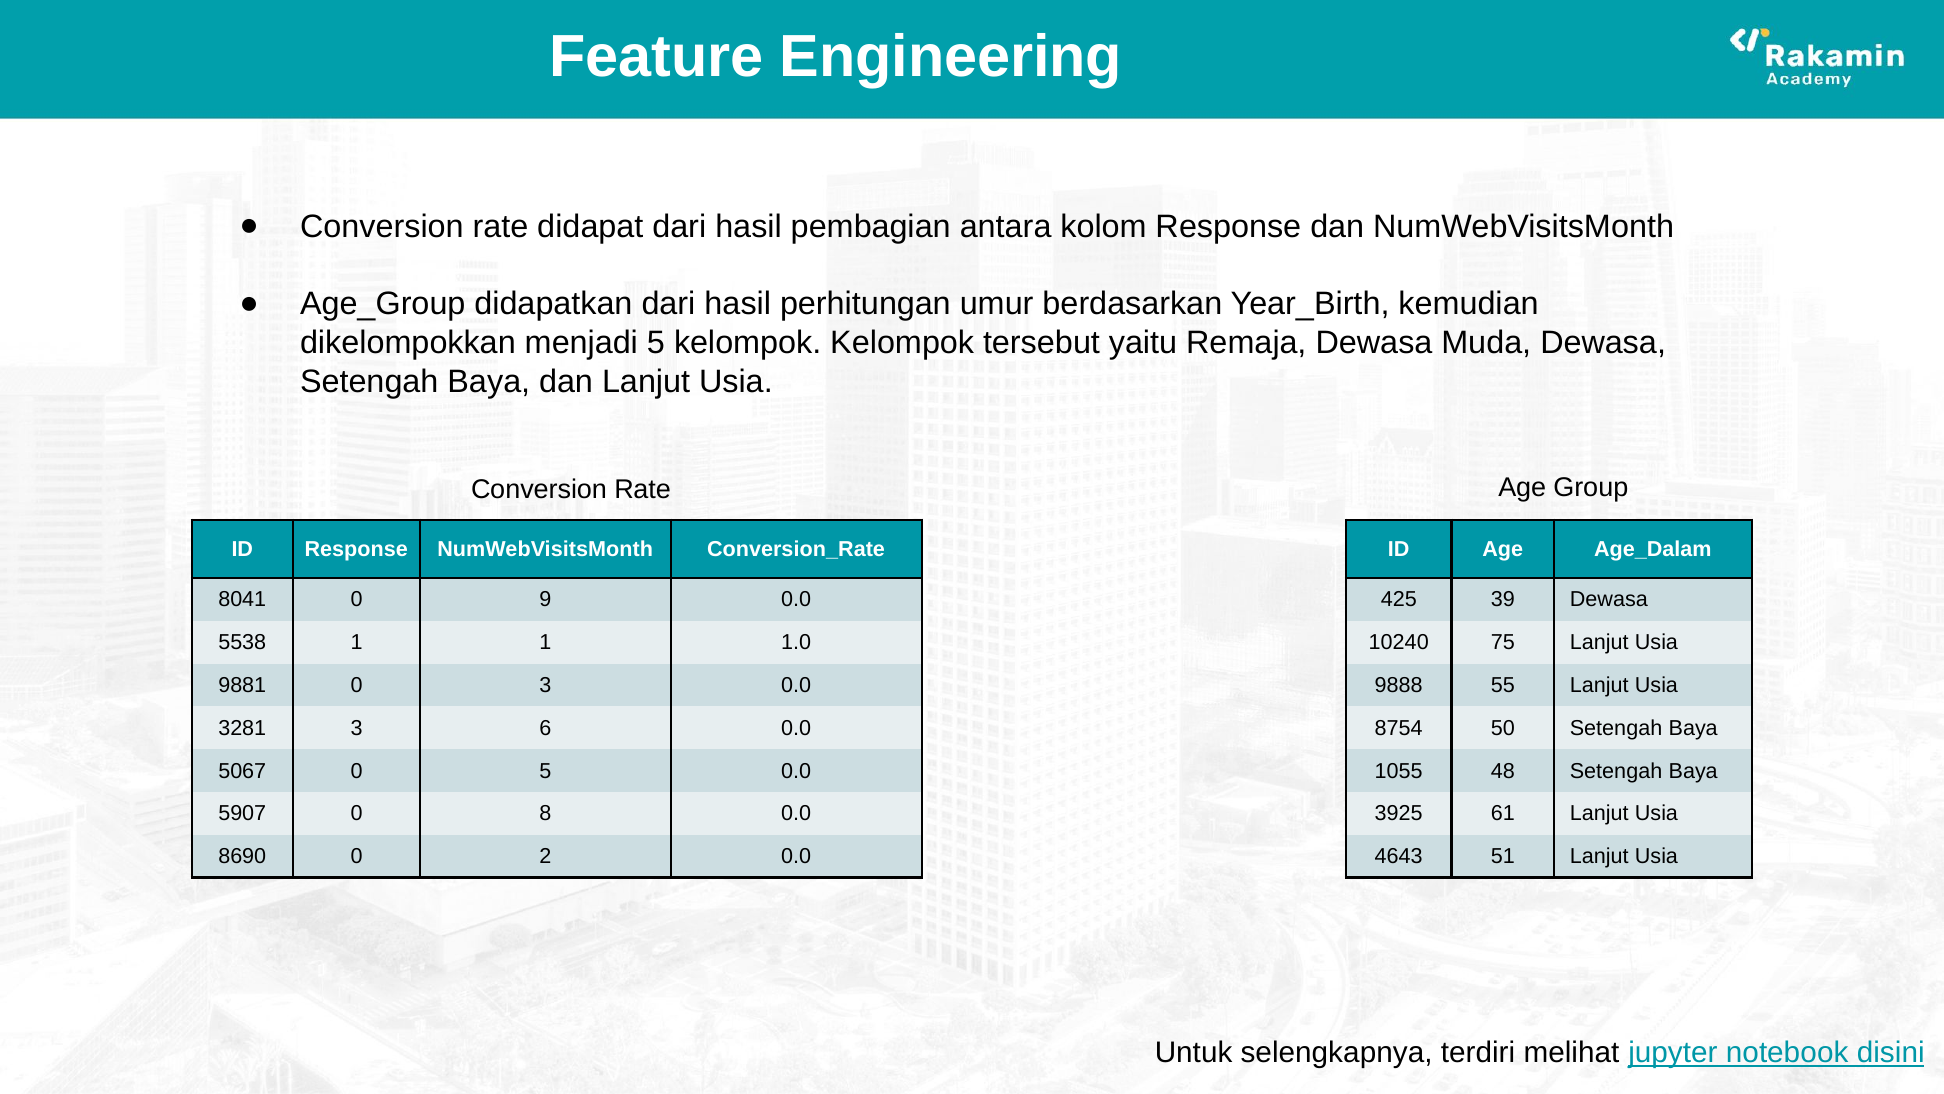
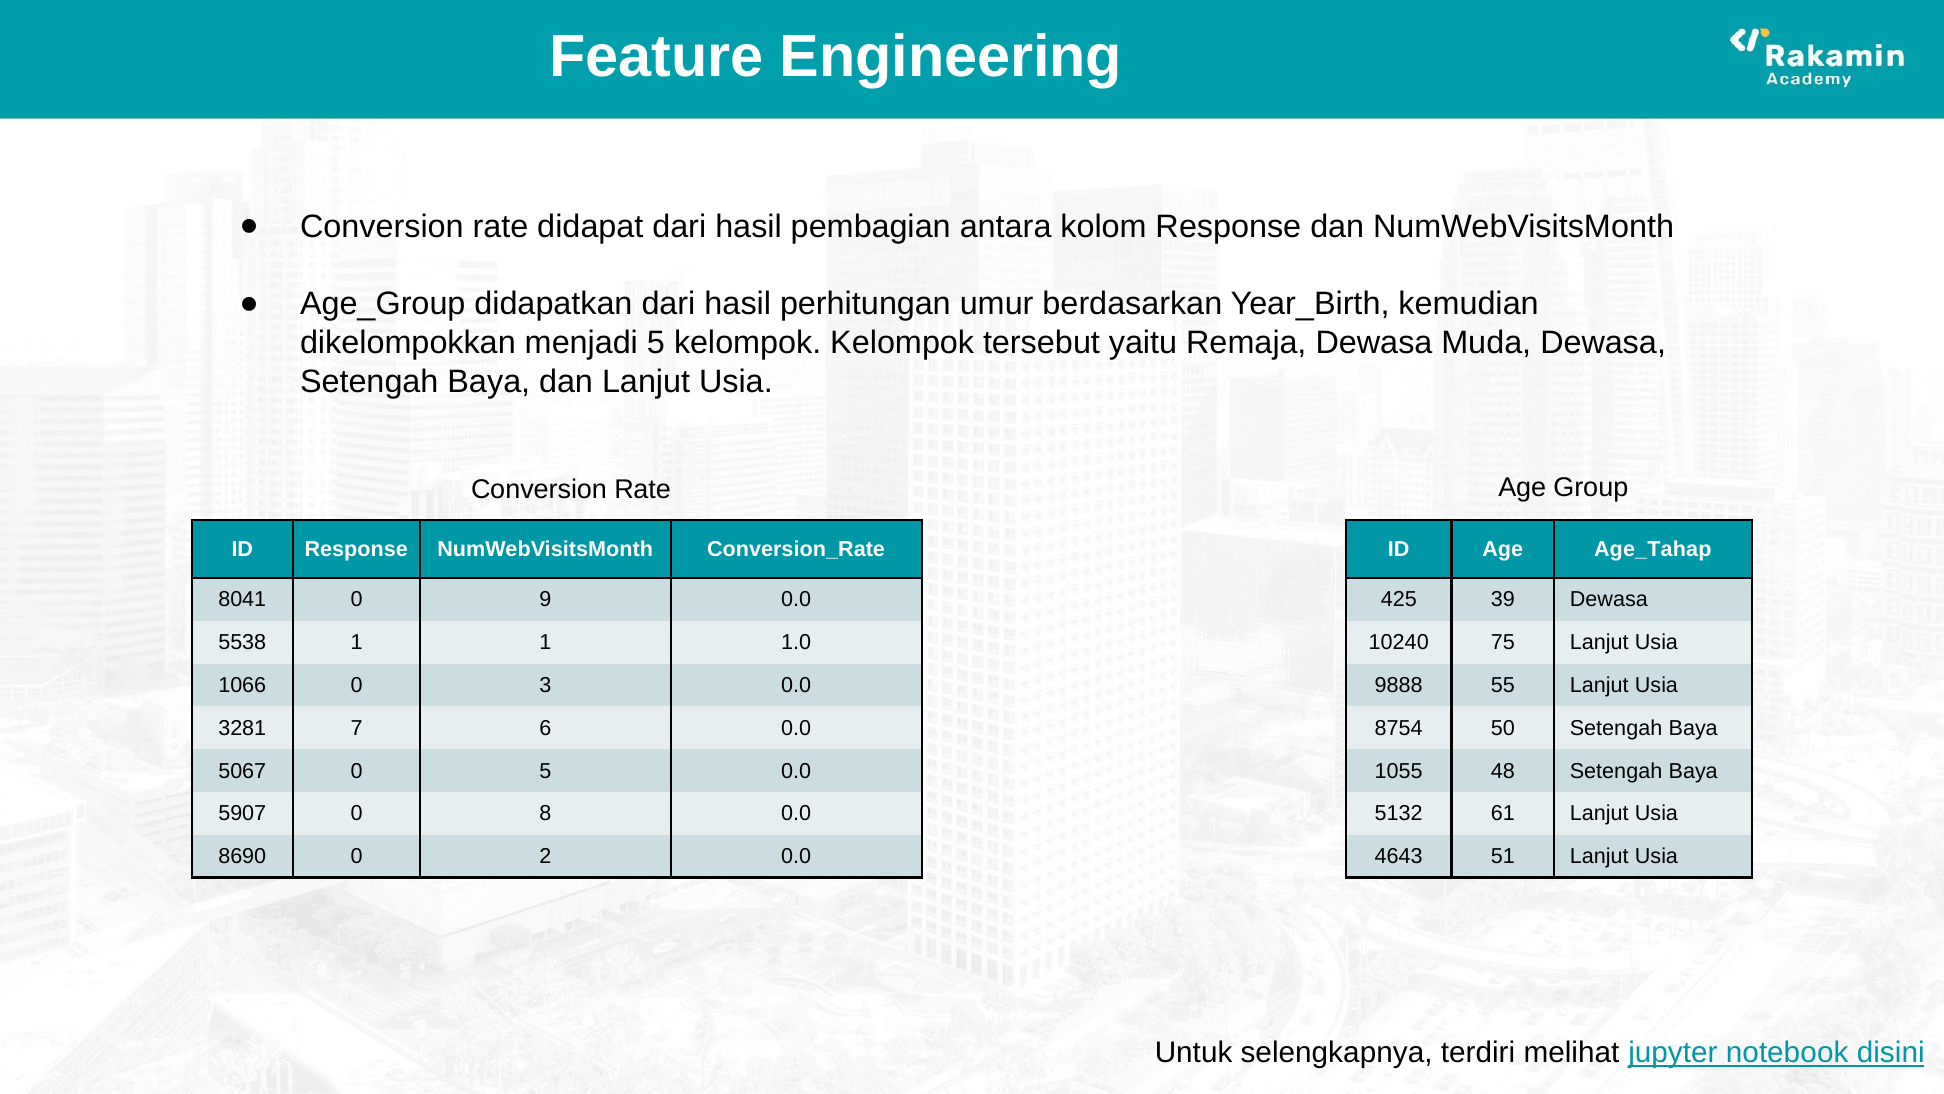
Age_Dalam: Age_Dalam -> Age_Tahap (1653, 549)
9881: 9881 -> 1066 (242, 685)
3281 3: 3 -> 7 (357, 728)
3925: 3925 -> 5132 (1399, 813)
